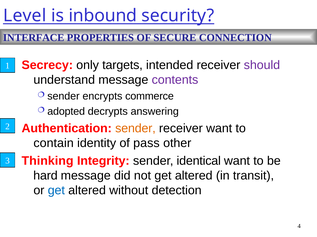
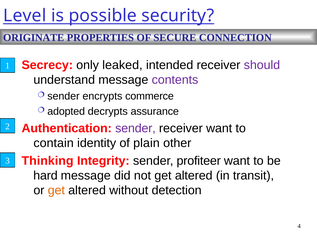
inbound: inbound -> possible (103, 16)
INTERFACE: INTERFACE -> ORIGINATE (34, 38)
targets: targets -> leaked (122, 65)
answering: answering -> assurance (155, 112)
sender colour: orange -> purple (135, 129)
pass: pass -> plain (146, 143)
identical: identical -> profiteer (199, 161)
get colour: blue -> orange (56, 191)
